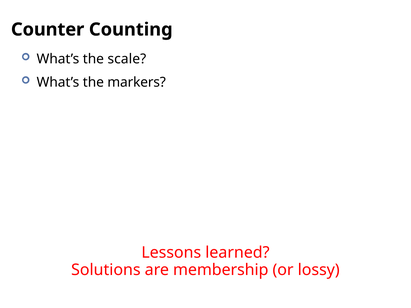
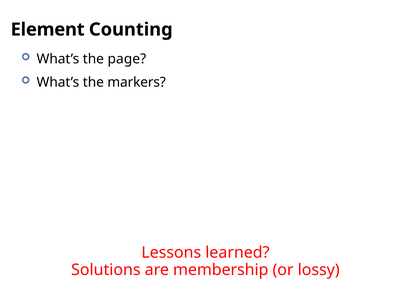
Counter: Counter -> Element (48, 30)
scale: scale -> page (127, 59)
